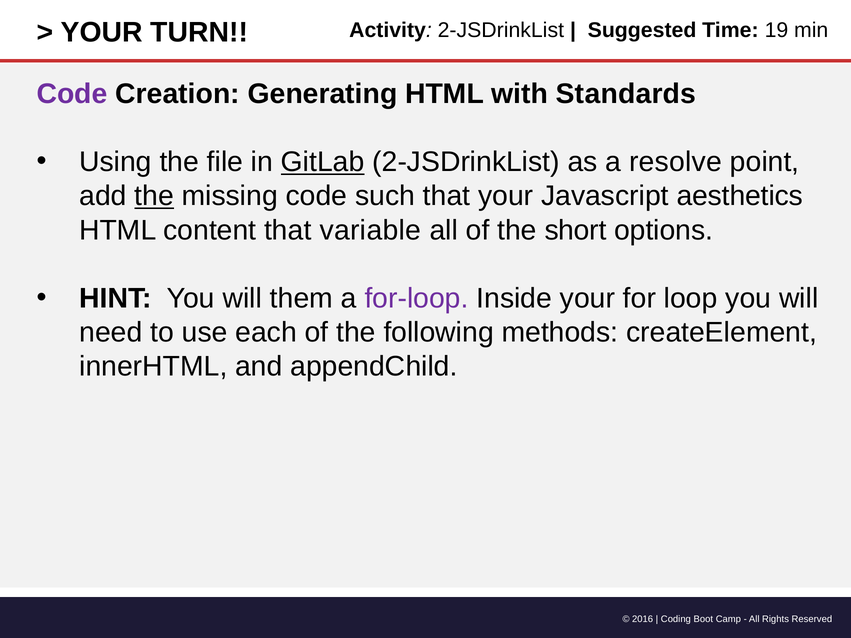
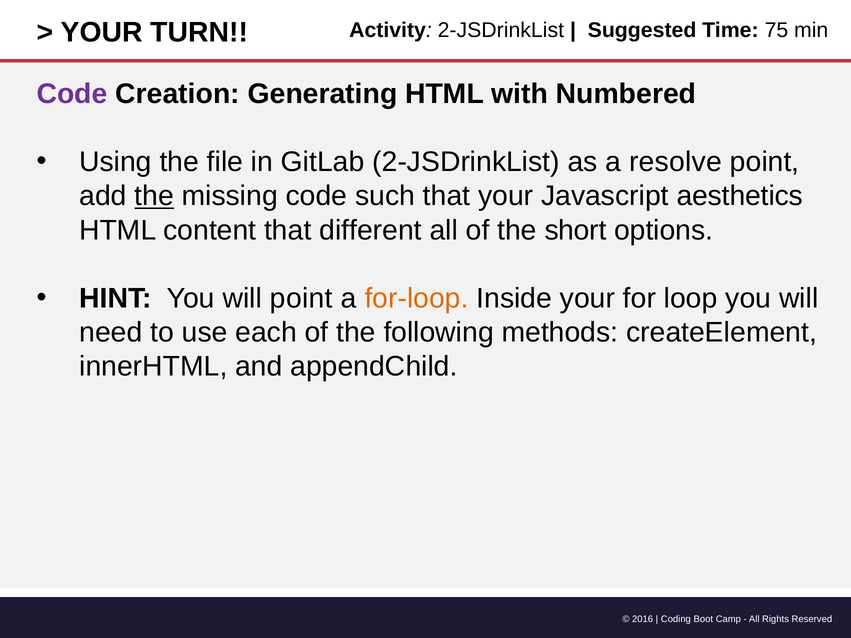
19: 19 -> 75 (776, 30)
Standards: Standards -> Numbered (626, 94)
GitLab underline: present -> none (323, 162)
variable: variable -> different (370, 230)
will them: them -> point (301, 298)
for-loop colour: purple -> orange (417, 298)
